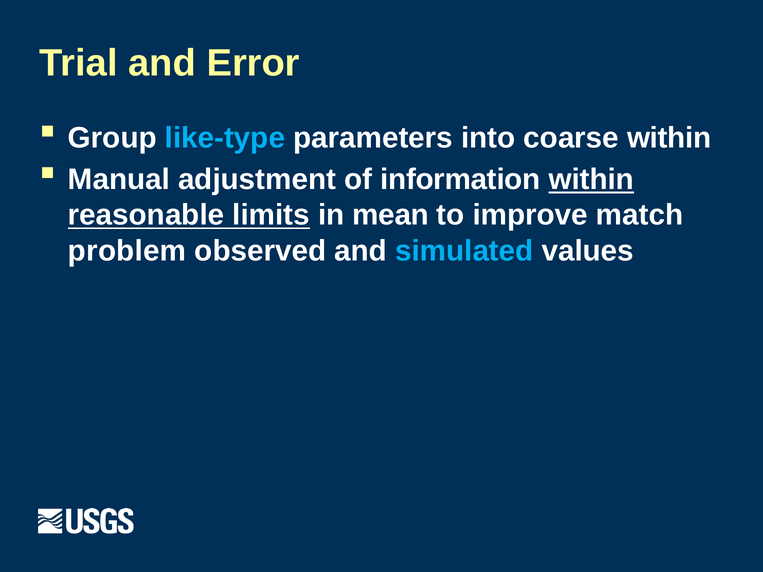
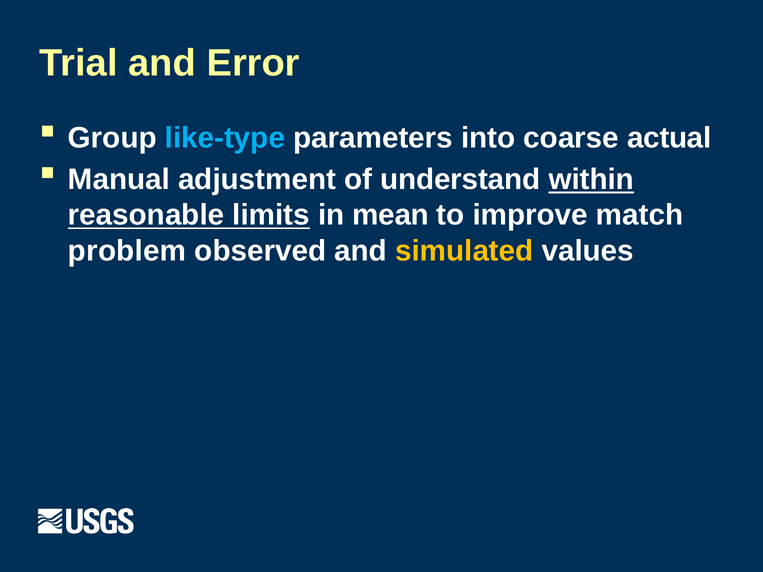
coarse within: within -> actual (669, 138)
information: information -> understand (460, 180)
simulated colour: light blue -> yellow (464, 251)
